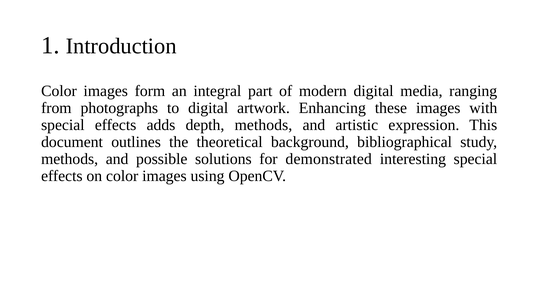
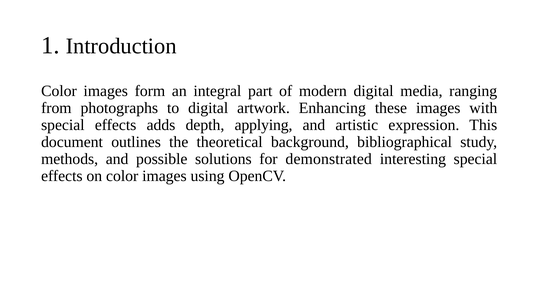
depth methods: methods -> applying (264, 125)
